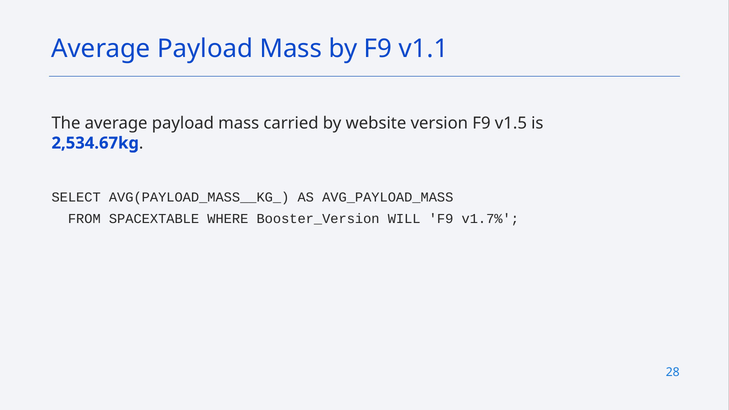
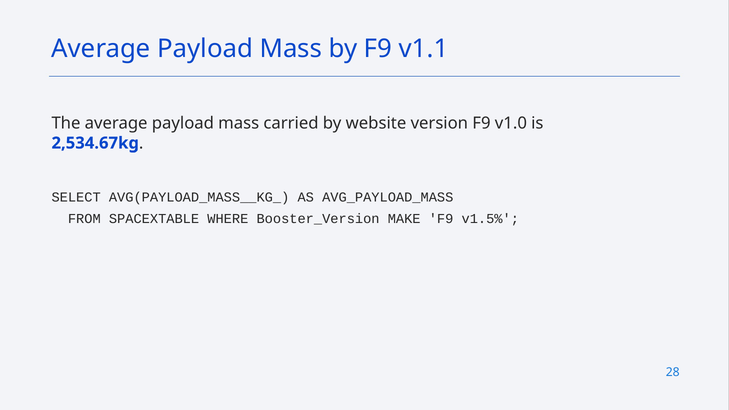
v1.5: v1.5 -> v1.0 (511, 123)
WILL: WILL -> MAKE (404, 219)
v1.7%: v1.7% -> v1.5% (490, 219)
